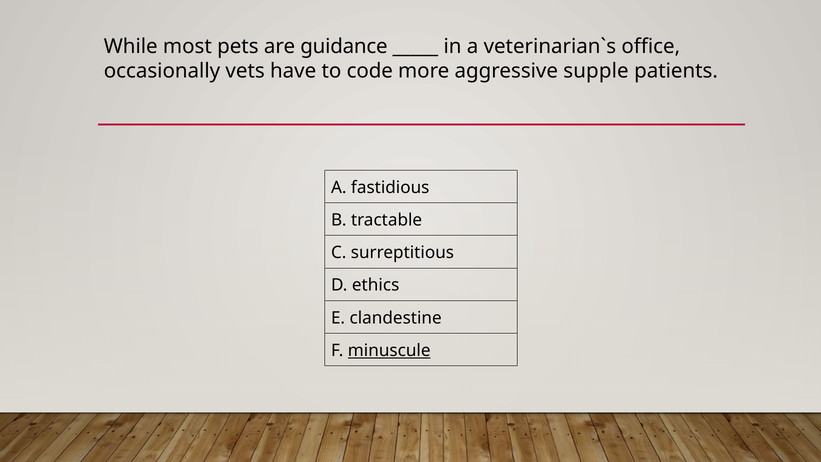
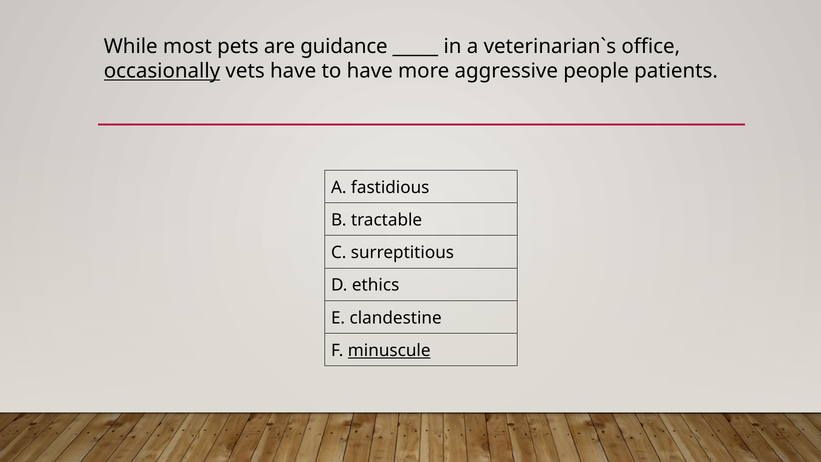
occasionally underline: none -> present (162, 71)
to code: code -> have (370, 71)
supple: supple -> people (596, 71)
